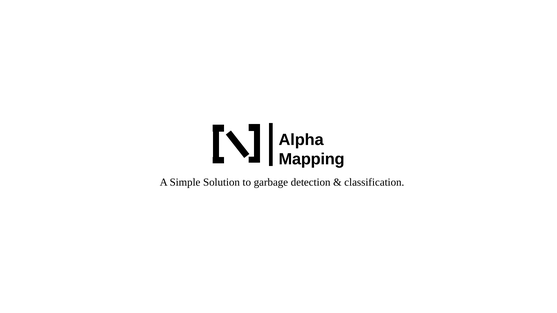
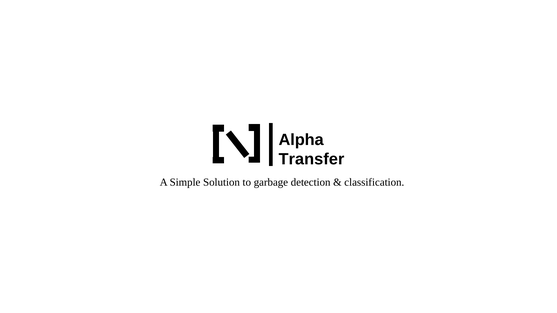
Mapping: Mapping -> Transfer (311, 159)
